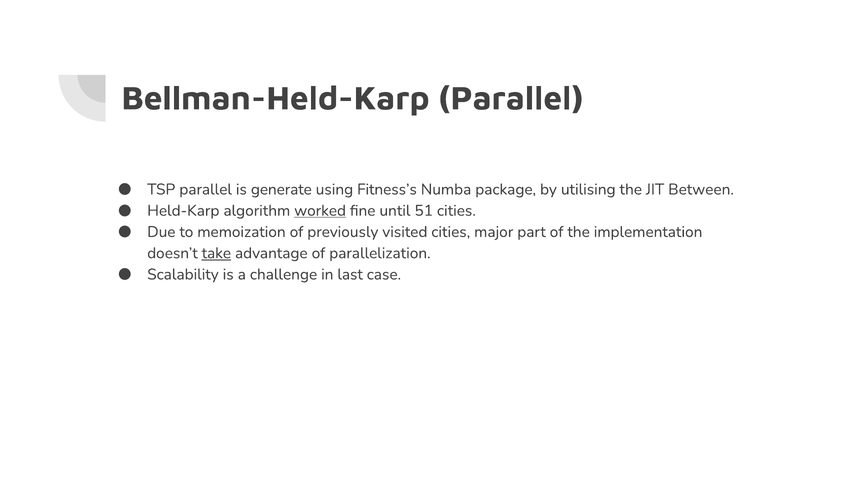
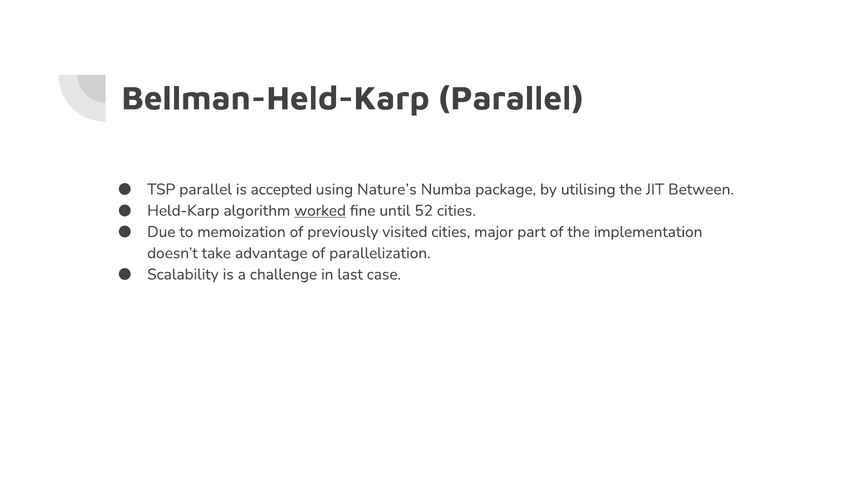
generate: generate -> accepted (281, 189)
Fitness’s: Fitness’s -> Nature’s (387, 189)
51: 51 -> 52 (424, 211)
take underline: present -> none (216, 253)
